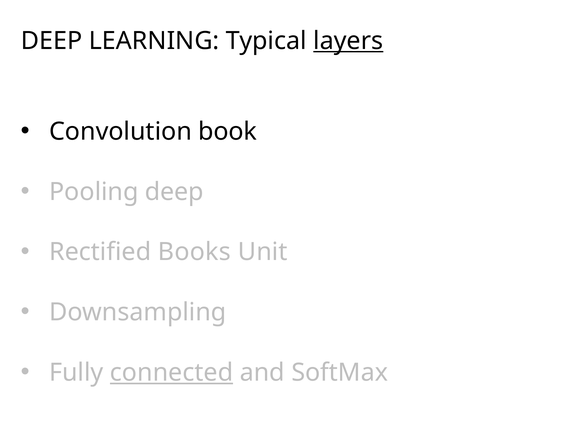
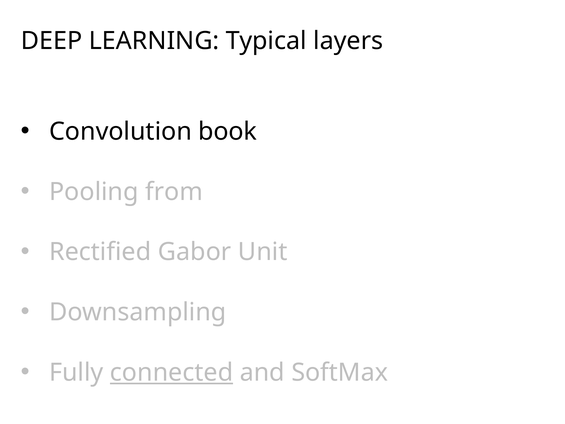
layers underline: present -> none (348, 41)
Pooling deep: deep -> from (174, 192)
Books: Books -> Gabor (195, 252)
